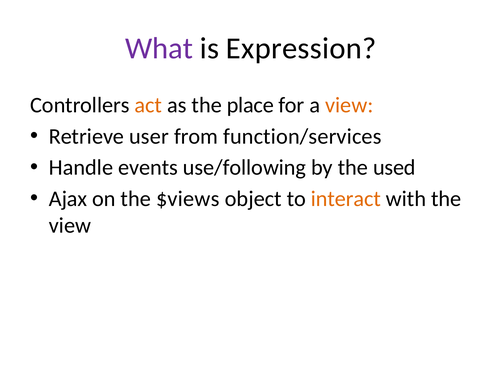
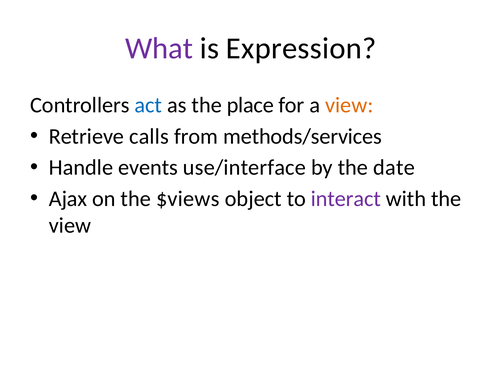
act colour: orange -> blue (148, 105)
user: user -> calls (149, 137)
function/services: function/services -> methods/services (302, 137)
use/following: use/following -> use/interface (244, 168)
used: used -> date (394, 168)
interact colour: orange -> purple (346, 199)
